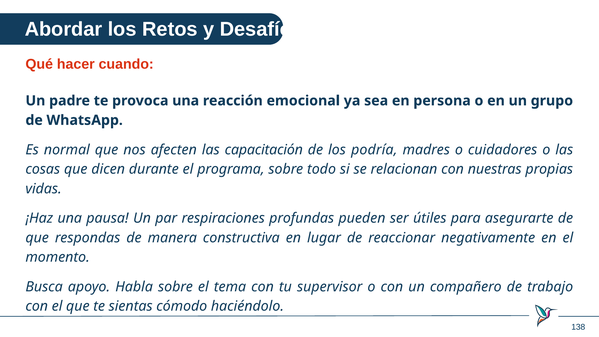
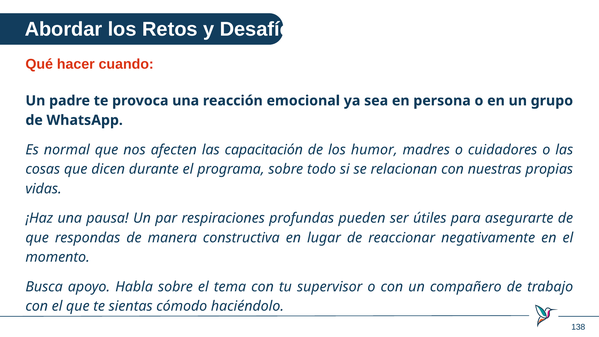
podría: podría -> humor (374, 150)
